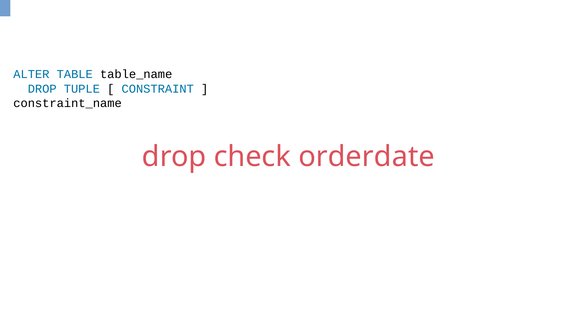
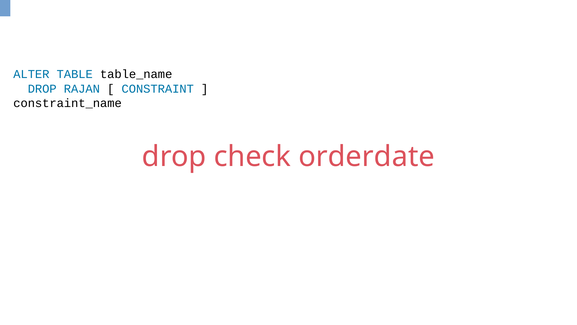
TUPLE: TUPLE -> RAJAN (82, 89)
